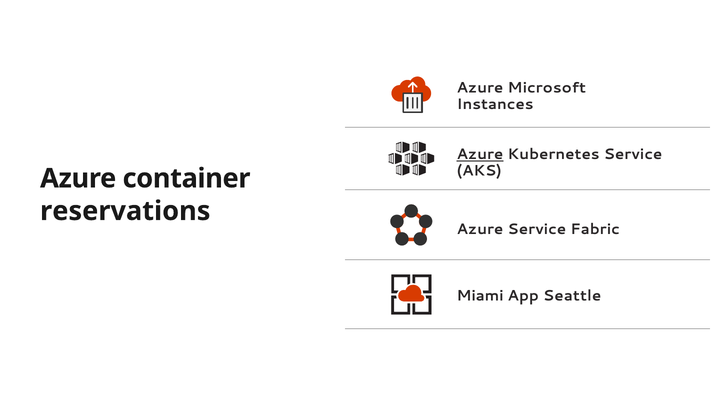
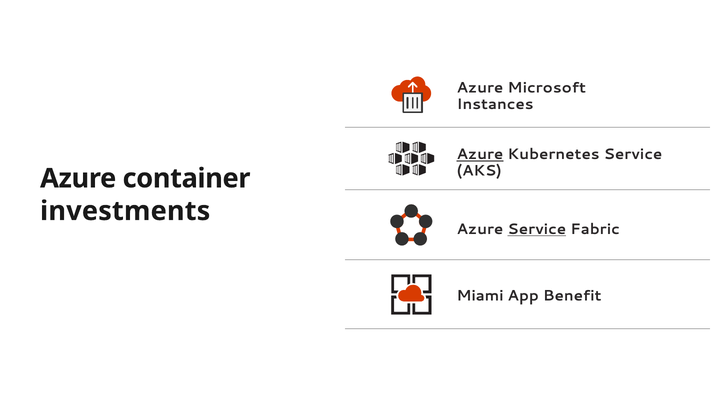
reservations: reservations -> investments (125, 211)
Service underline: none -> present (537, 229)
Seattle: Seattle -> Benefit (572, 296)
